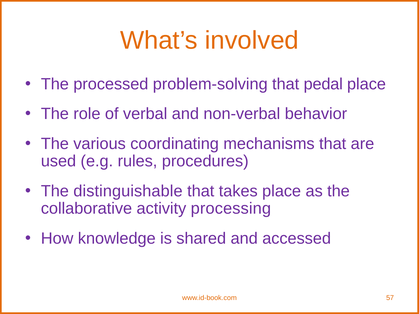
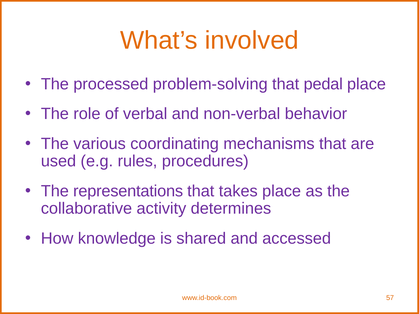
distinguishable: distinguishable -> representations (128, 191)
processing: processing -> determines (231, 209)
